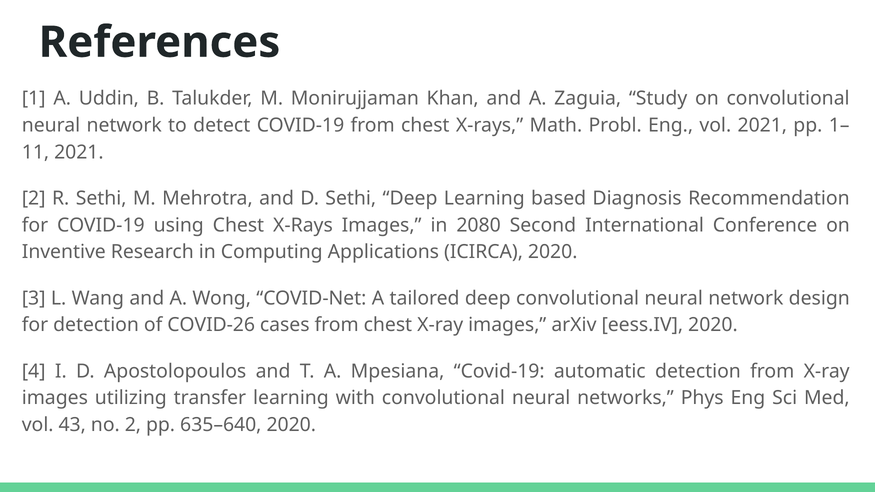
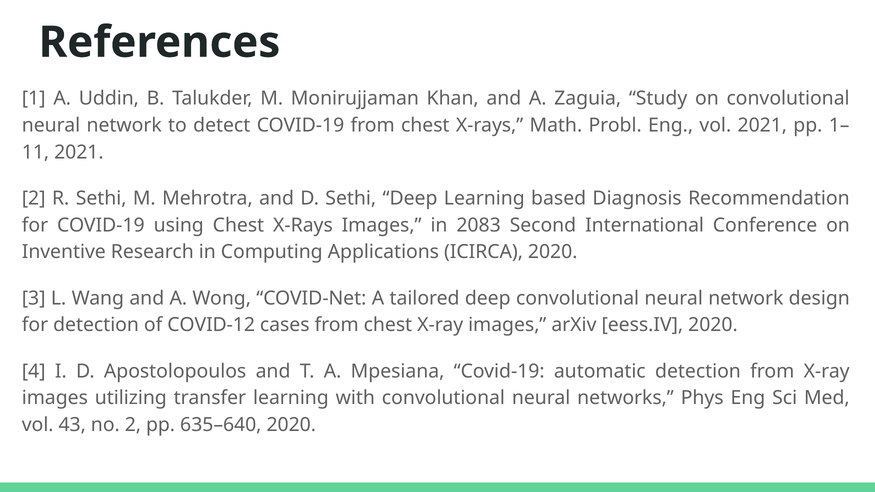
2080: 2080 -> 2083 (479, 225)
COVID-26: COVID-26 -> COVID-12 (211, 325)
